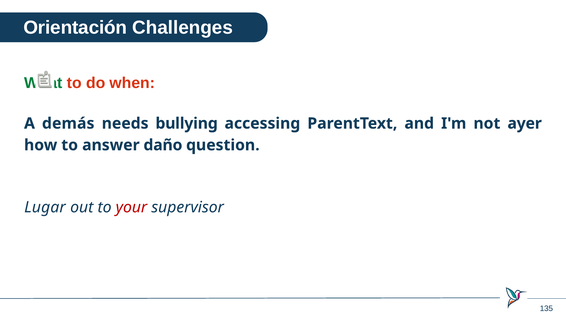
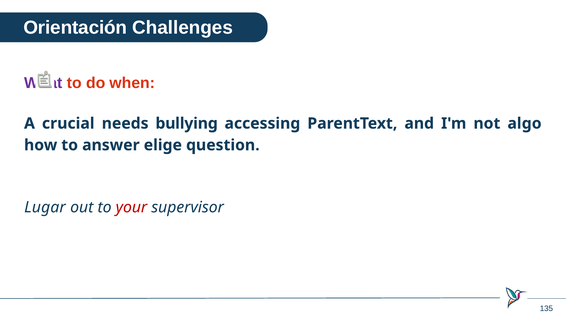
What colour: green -> purple (43, 83)
demás: demás -> crucial (68, 124)
ayer: ayer -> algo (525, 124)
daño: daño -> elige (163, 145)
